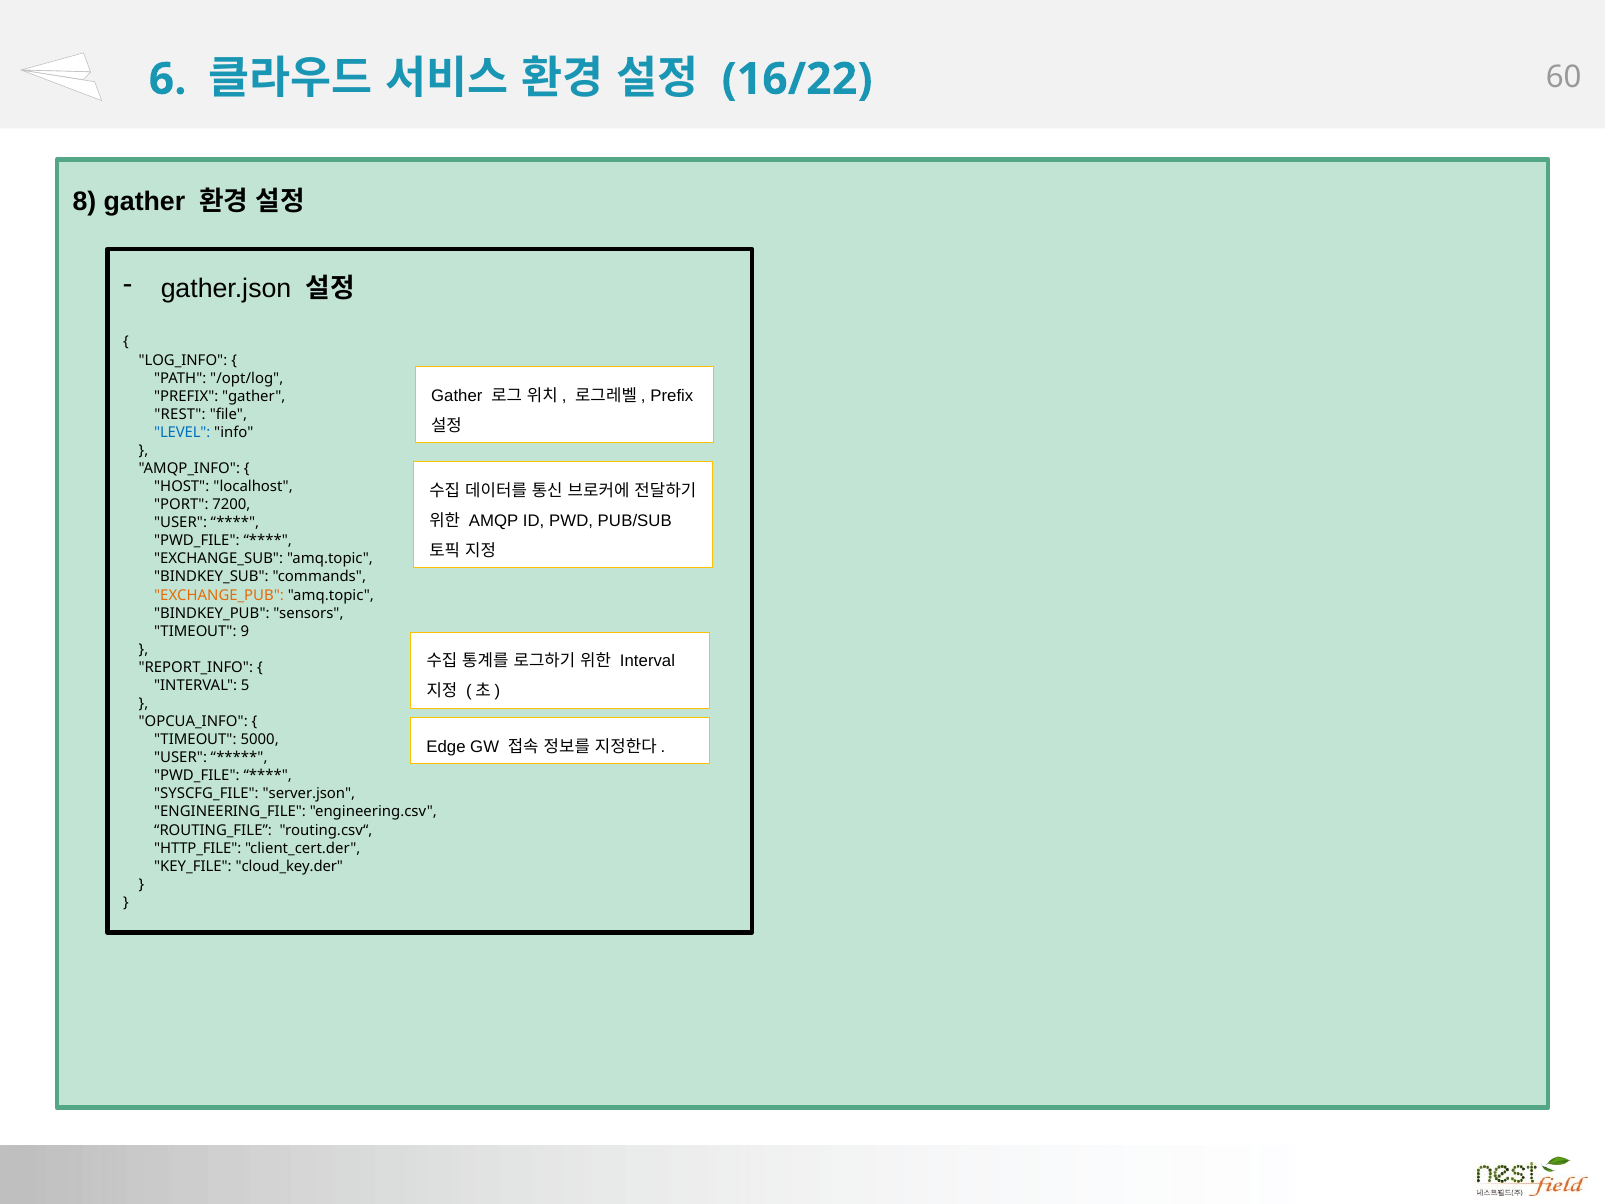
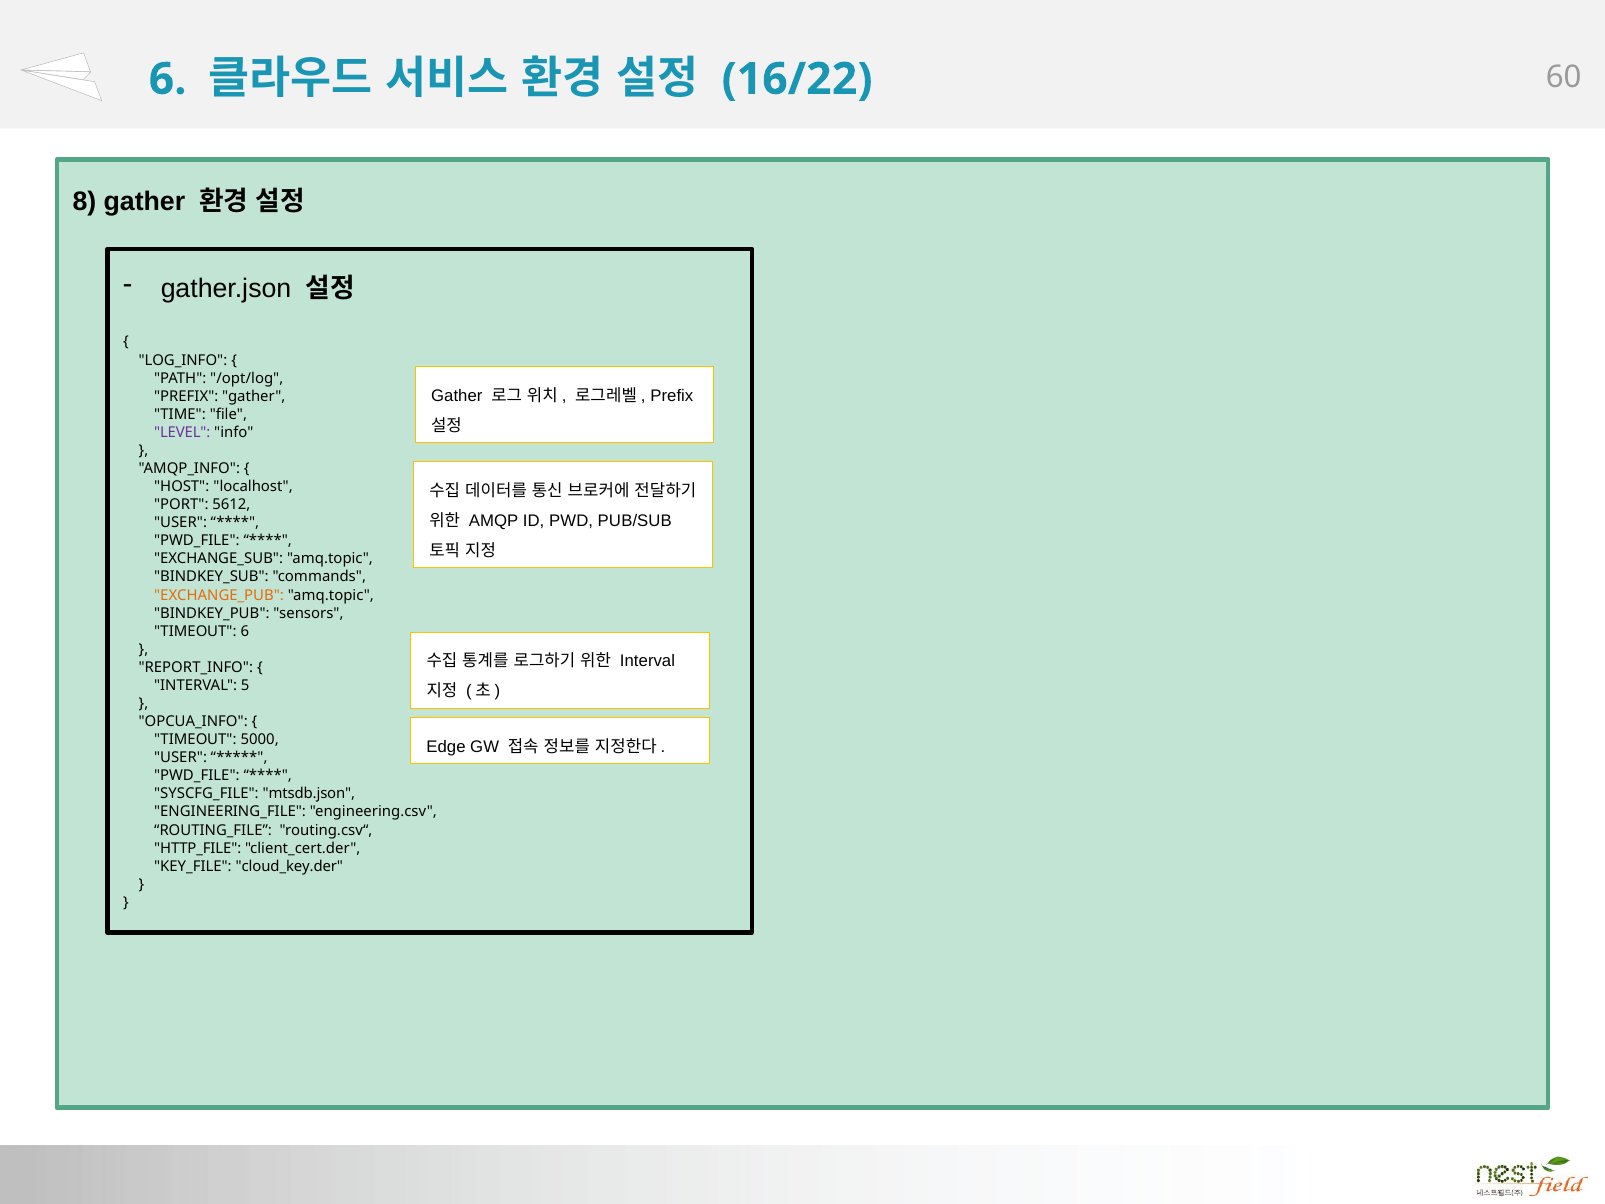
REST: REST -> TIME (180, 414)
LEVEL colour: blue -> purple (182, 432)
7200: 7200 -> 5612 (231, 505)
TIMEOUT 9: 9 -> 6 (245, 631)
server.json: server.json -> mtsdb.json (309, 794)
